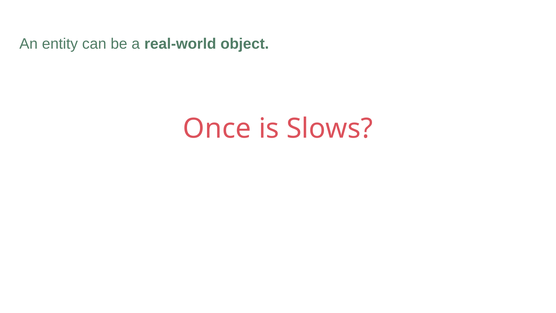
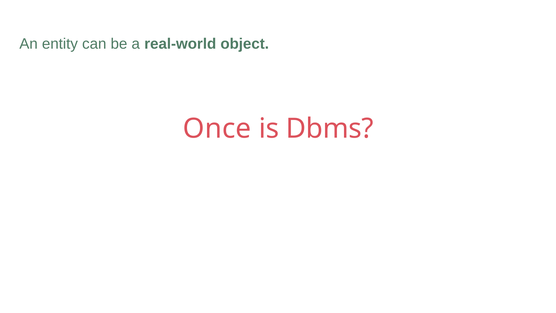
Slows: Slows -> Dbms (330, 128)
